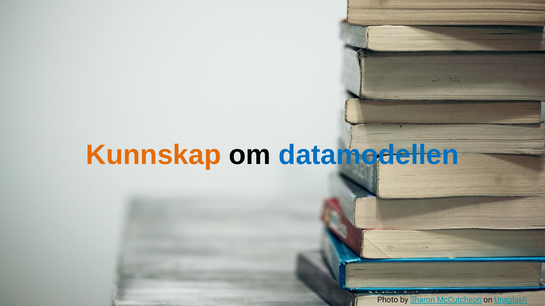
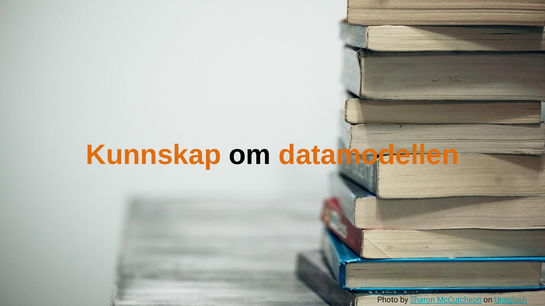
datamodellen colour: blue -> orange (369, 155)
